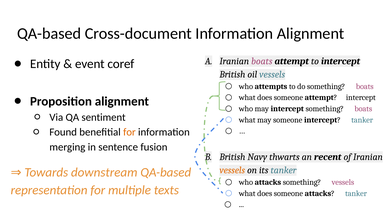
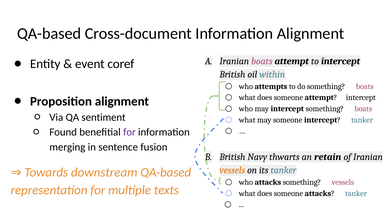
oil vessels: vessels -> within (272, 75)
for colour: orange -> purple (129, 132)
recent: recent -> retain (328, 157)
